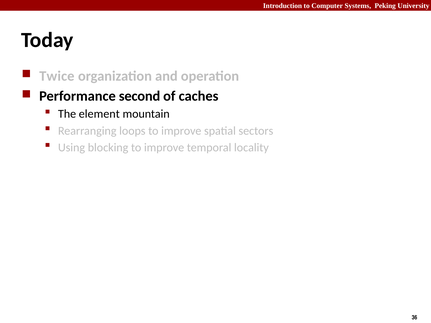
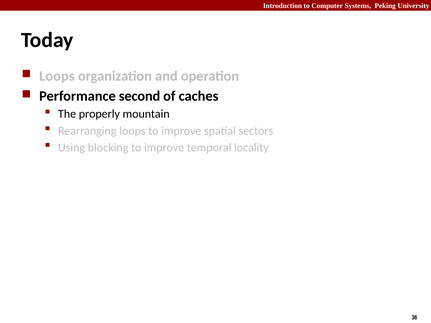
Twice: Twice -> Loops (57, 76)
element: element -> properly (99, 114)
